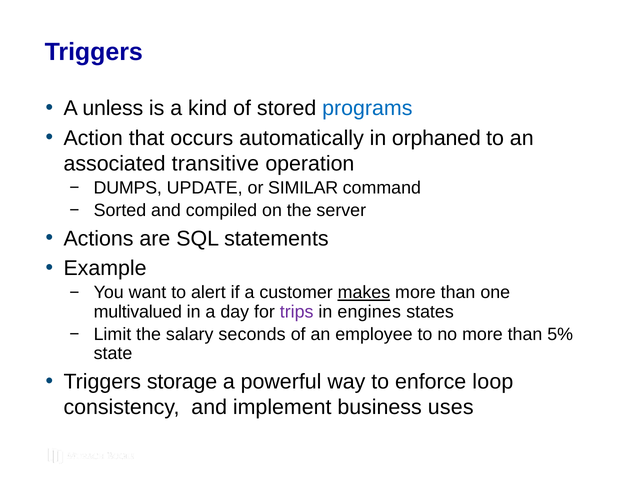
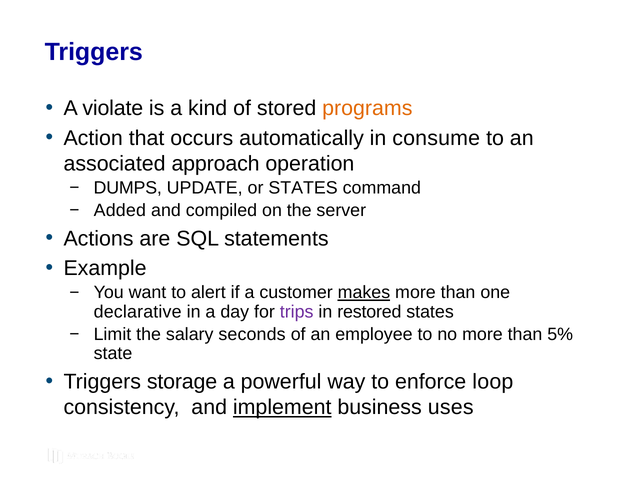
unless: unless -> violate (113, 108)
programs colour: blue -> orange (367, 108)
orphaned: orphaned -> consume (436, 138)
transitive: transitive -> approach (216, 164)
or SIMILAR: SIMILAR -> STATES (303, 188)
Sorted: Sorted -> Added (120, 211)
multivalued: multivalued -> declarative (138, 312)
engines: engines -> restored (369, 312)
implement underline: none -> present (282, 408)
